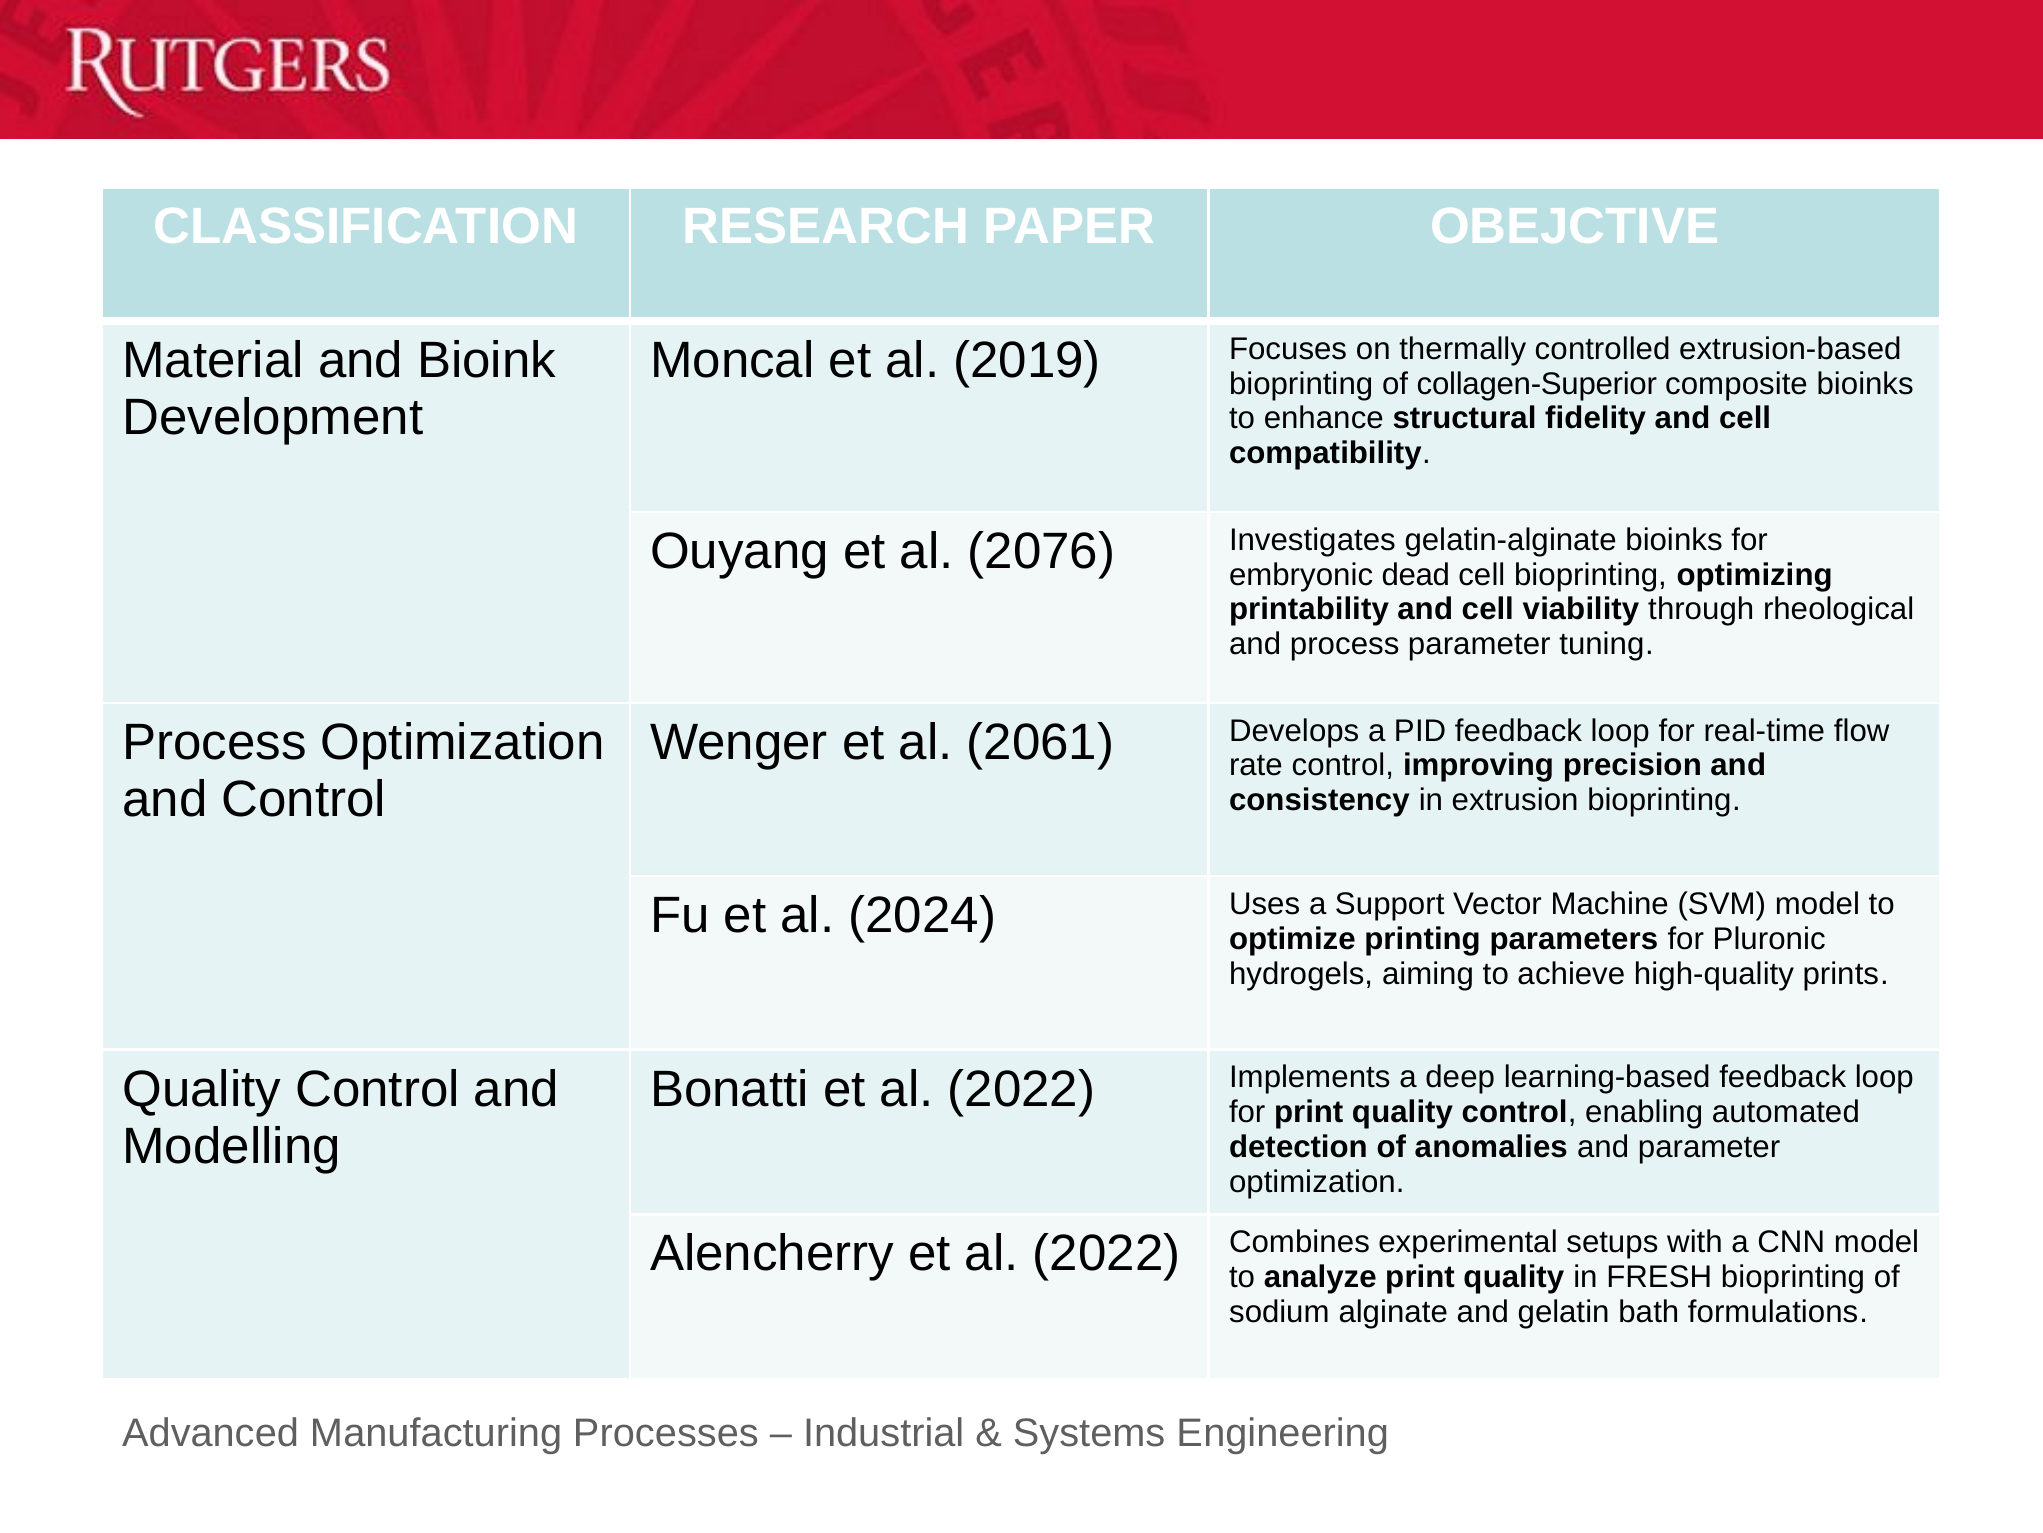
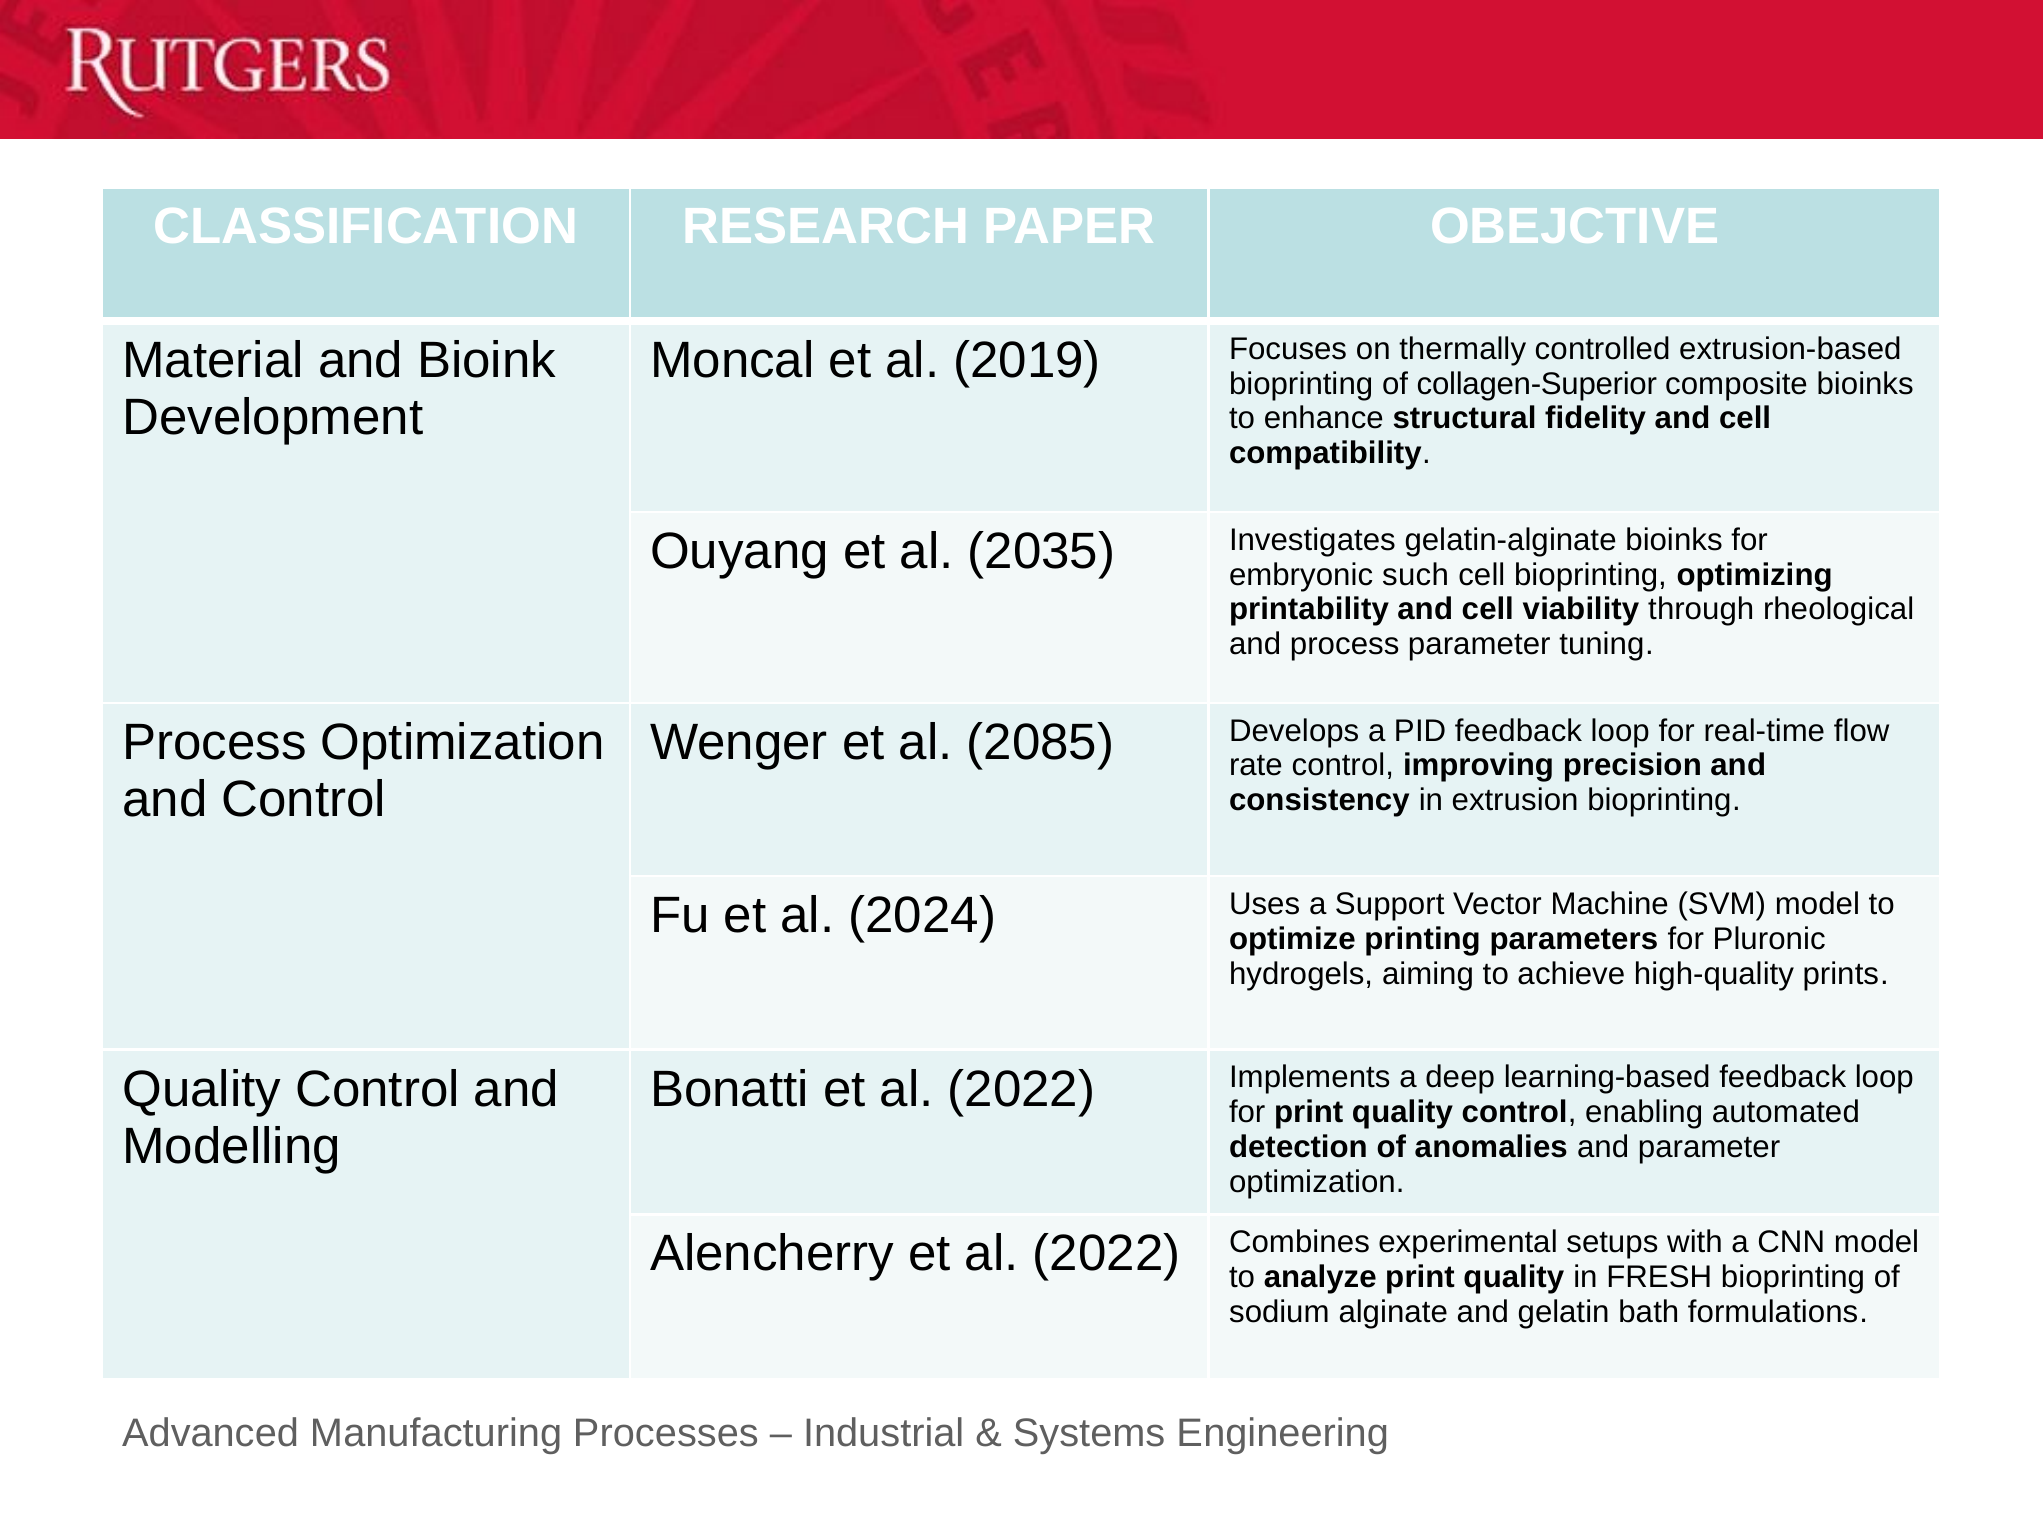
2076: 2076 -> 2035 (1042, 551)
dead: dead -> such (1416, 575)
2061: 2061 -> 2085 (1041, 742)
